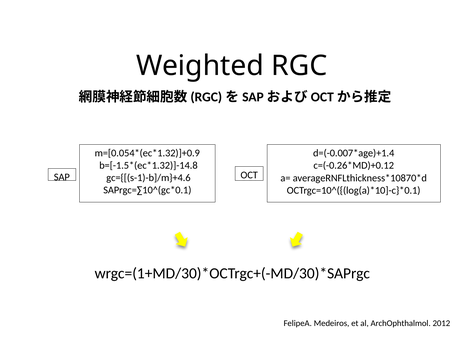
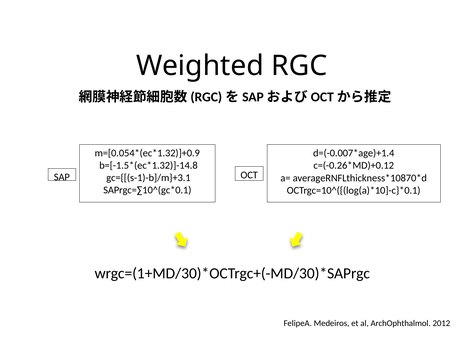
gc={[(s-1)-b]/m}+4.6: gc={[(s-1)-b]/m}+4.6 -> gc={[(s-1)-b]/m}+3.1 (148, 178)
